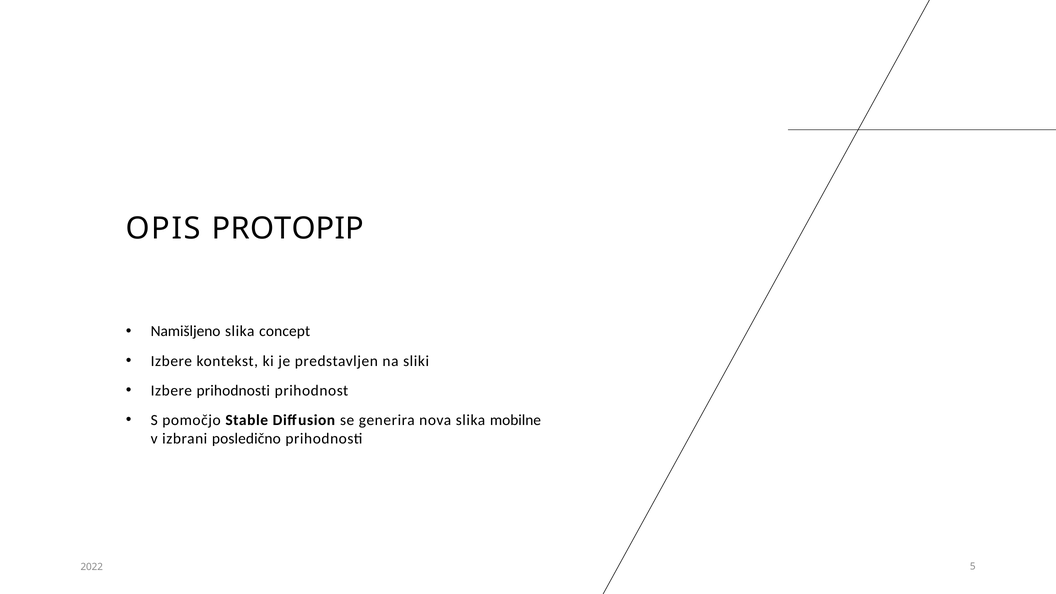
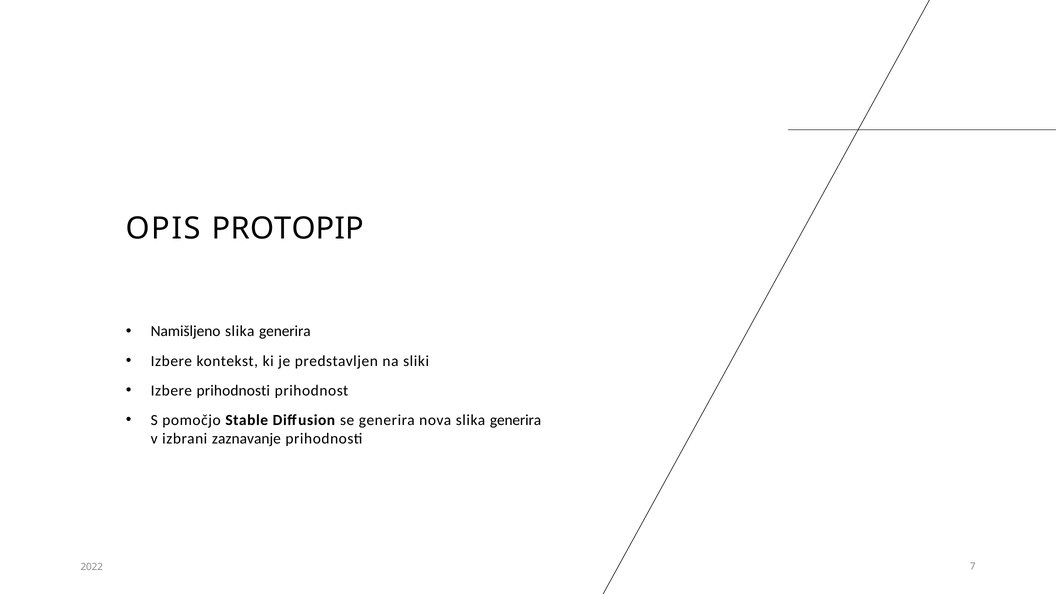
concept: concept -> generira (285, 331)
nova slika mobilne: mobilne -> generira (516, 420)
posledično: posledično -> zaznavanje (246, 438)
5: 5 -> 7 (973, 566)
